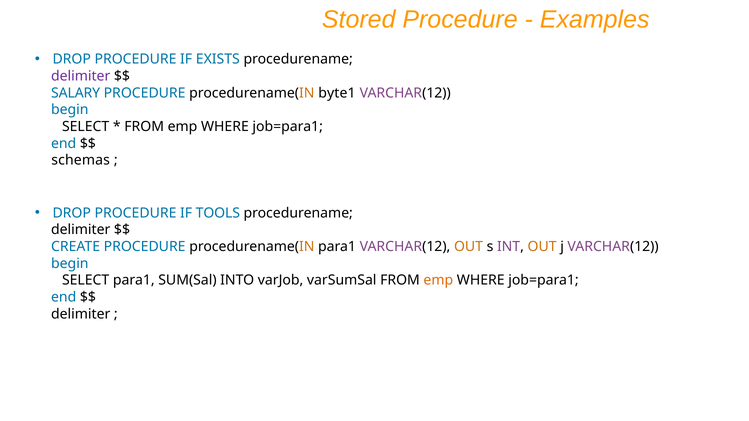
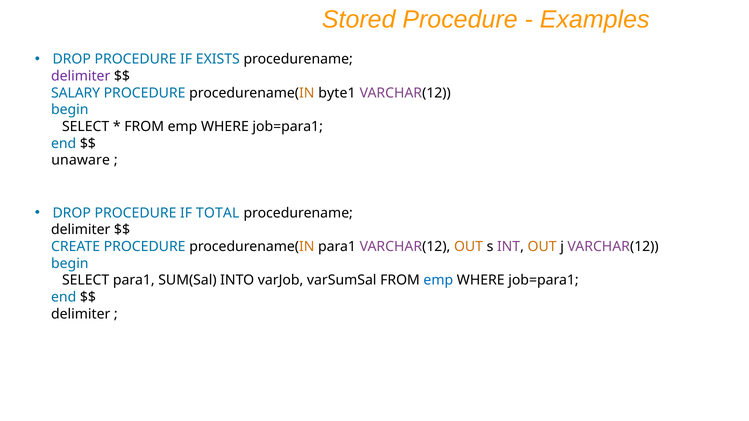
schemas: schemas -> unaware (81, 160)
TOOLS: TOOLS -> TOTAL (218, 213)
emp colour: orange -> blue (438, 280)
